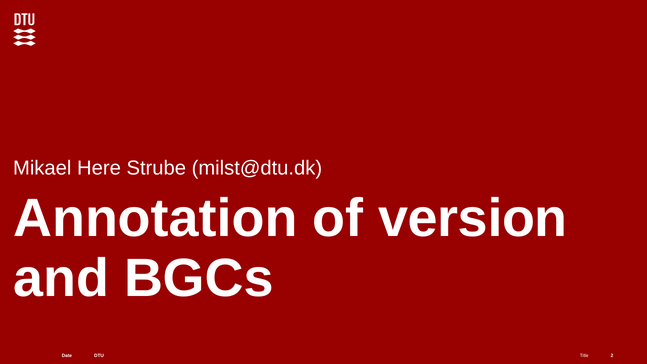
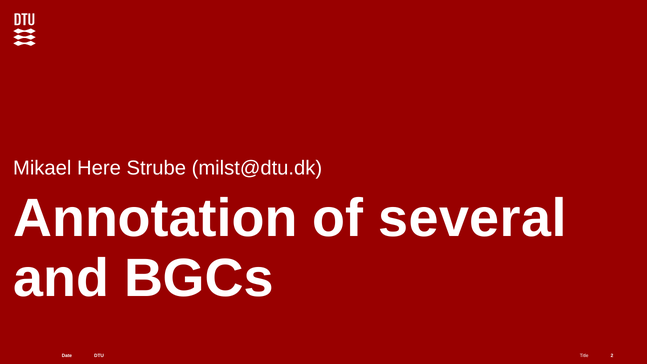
version: version -> several (472, 219)
